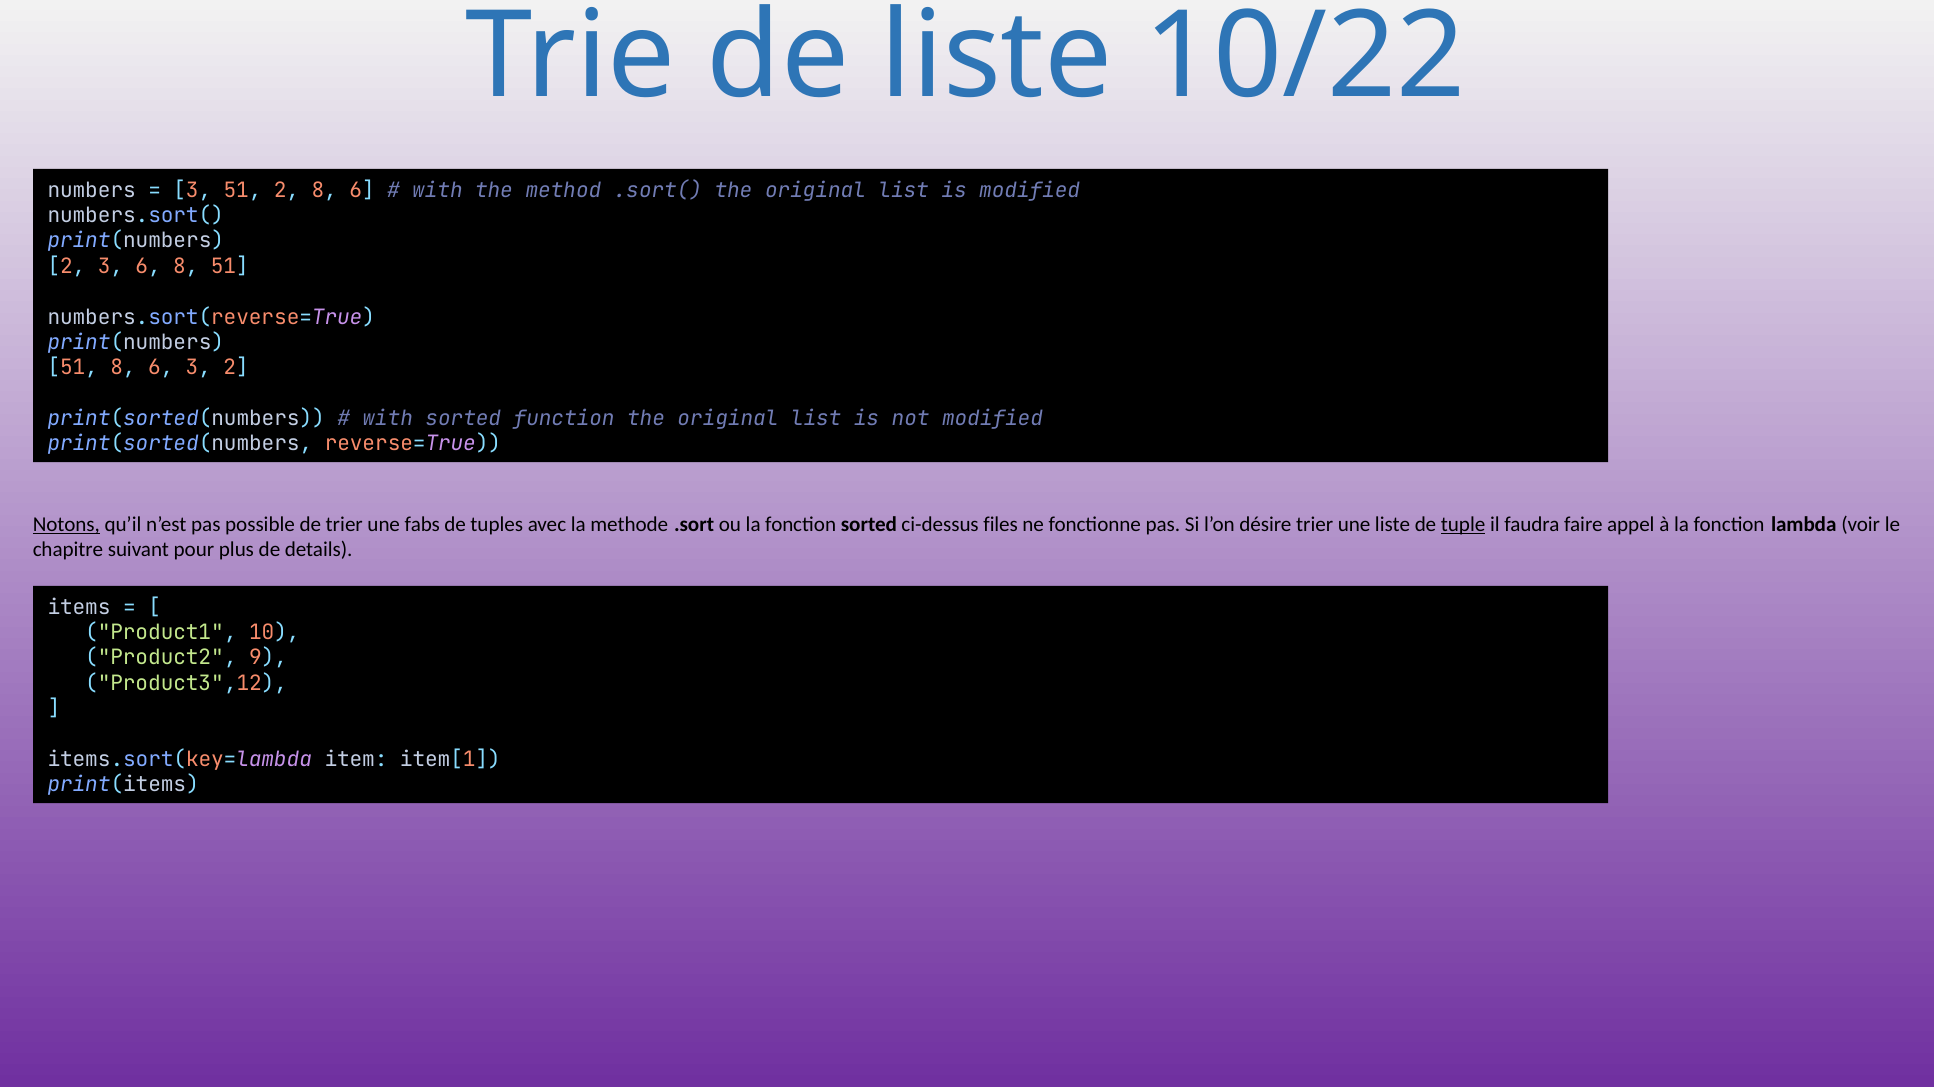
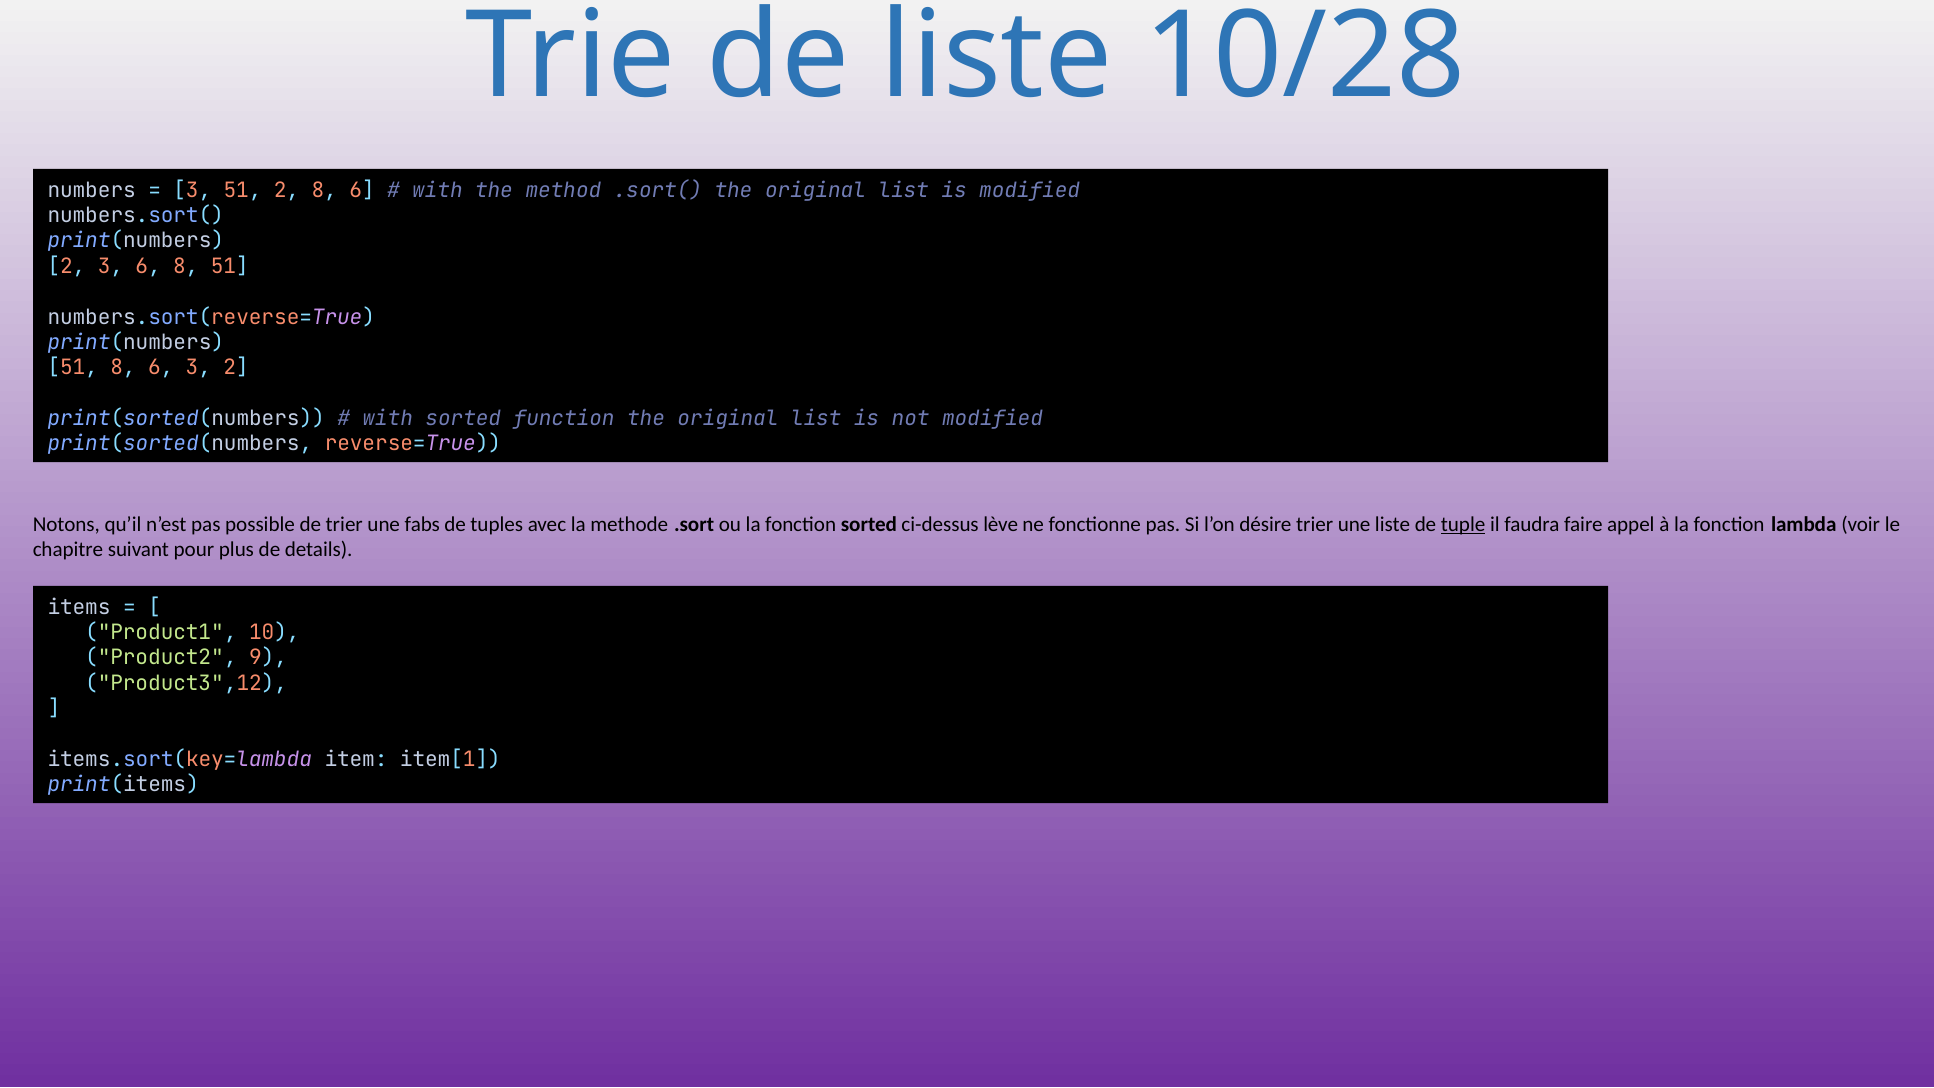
10/22: 10/22 -> 10/28 (1305, 57)
Notons underline: present -> none (66, 524)
files: files -> lève (1001, 524)
